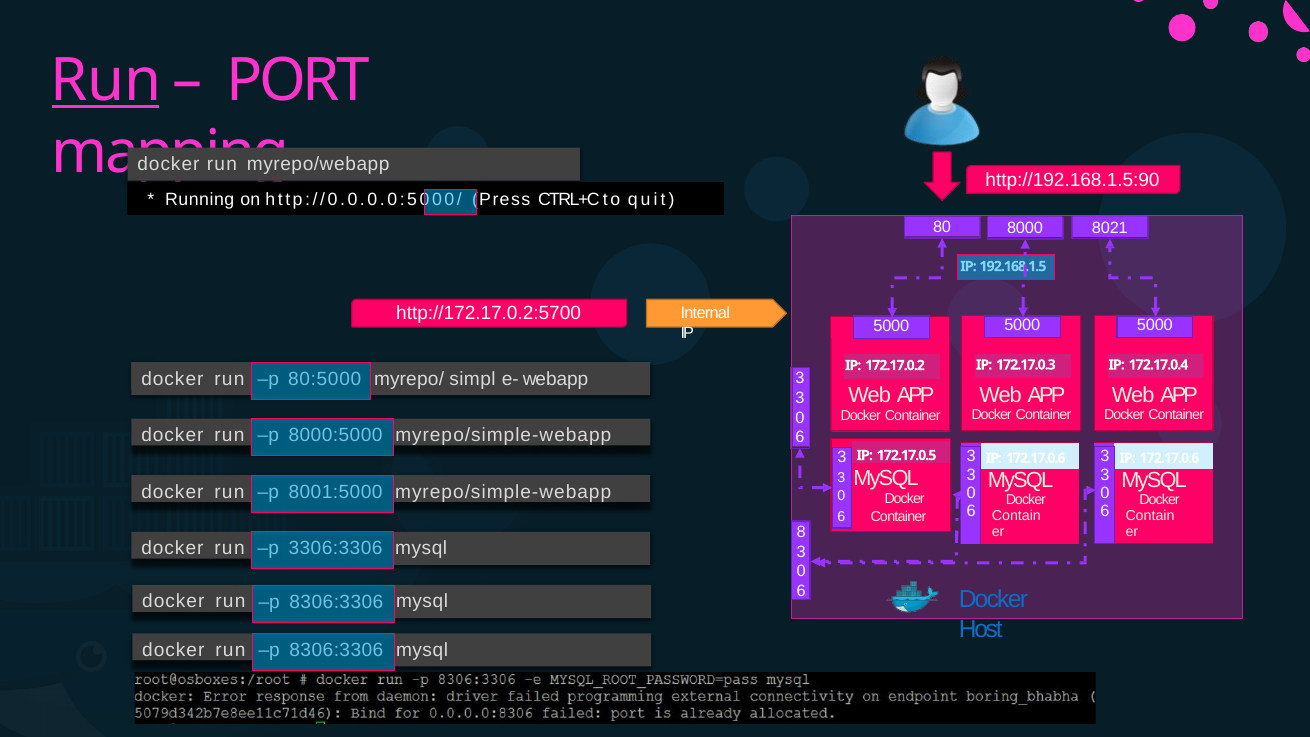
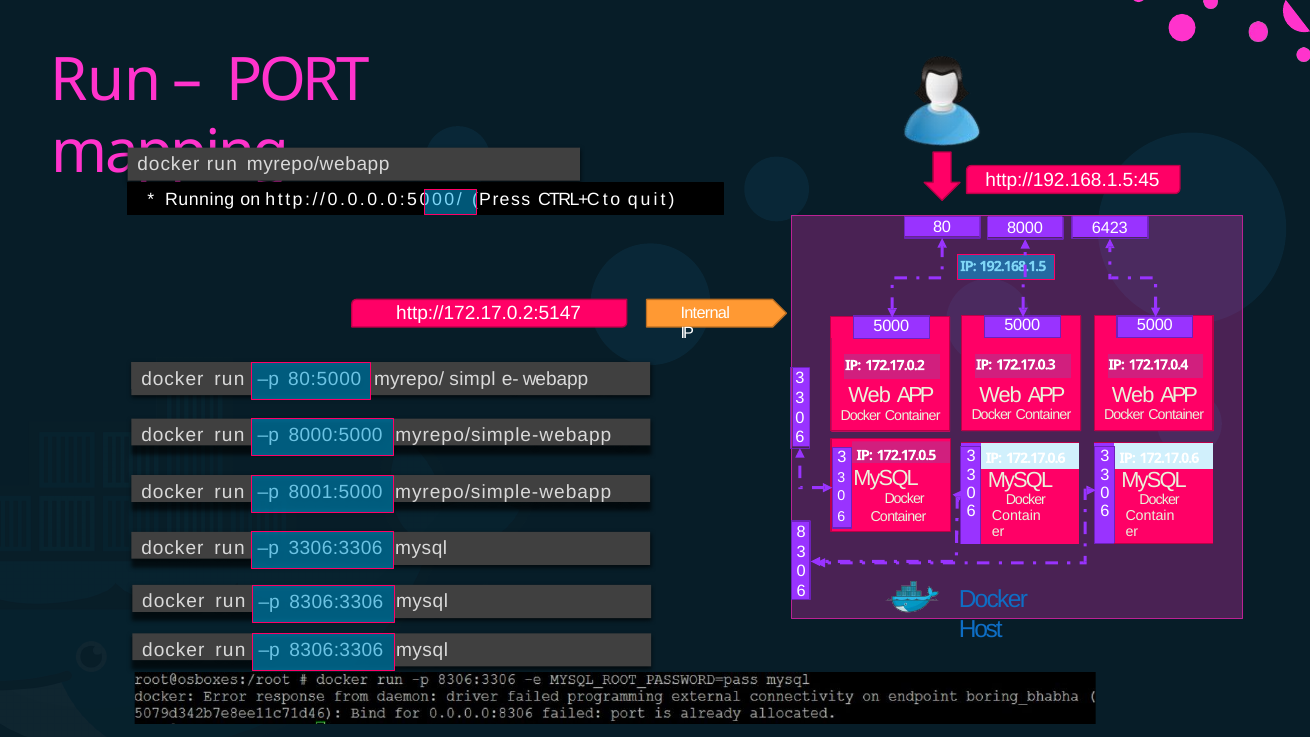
Run underline: present -> none (106, 81)
http://192.168.1.5:90: http://192.168.1.5:90 -> http://192.168.1.5:45 (1073, 180)
8021: 8021 -> 6423 (1110, 228)
http://172.17.0.2:5700: http://172.17.0.2:5700 -> http://172.17.0.2:5147 (489, 313)
